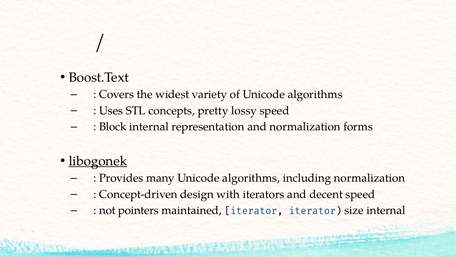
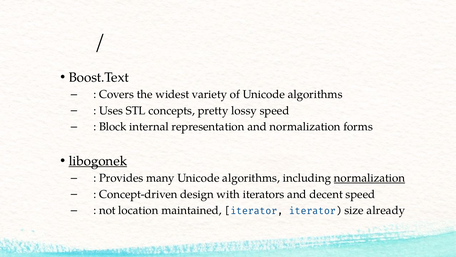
normalization underline: none -> present (370, 178)
pointers: pointers -> location (138, 210)
size internal: internal -> already (386, 210)
